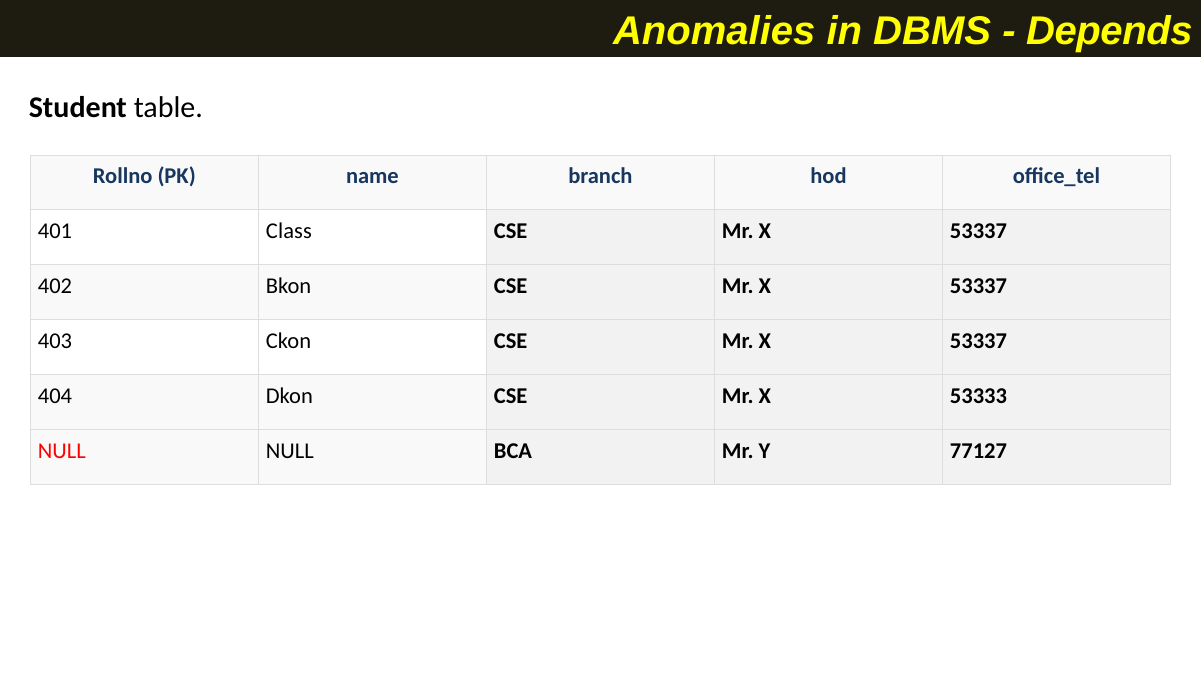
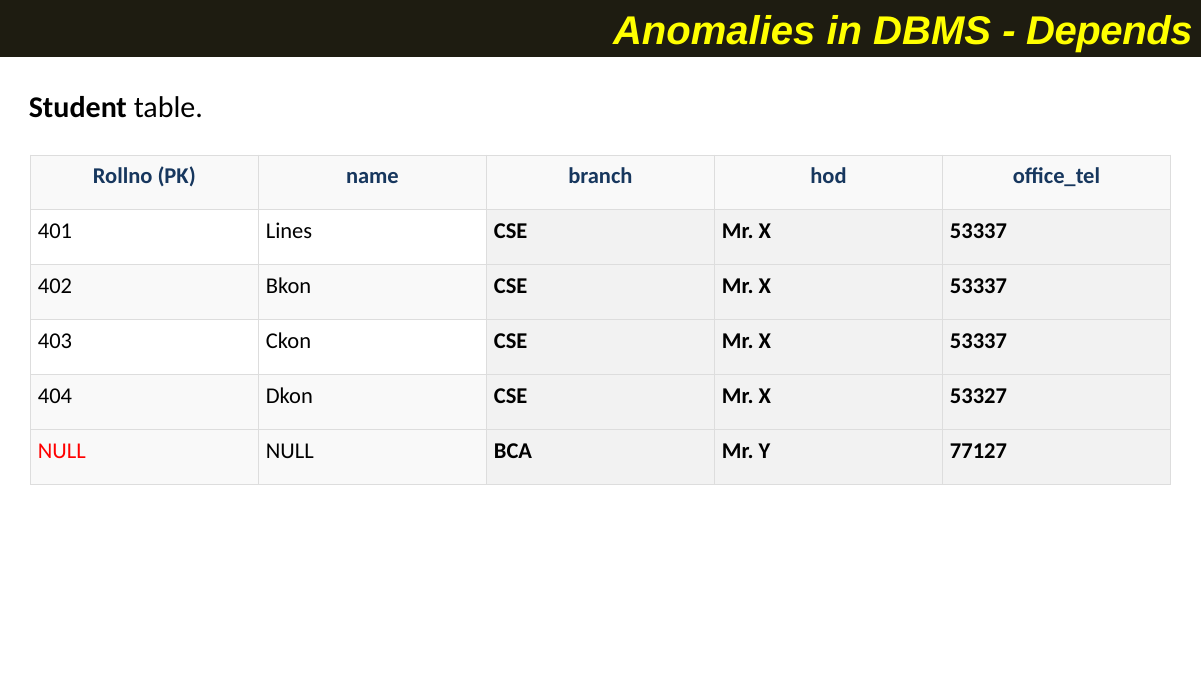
Class: Class -> Lines (289, 231)
53333: 53333 -> 53327 (978, 396)
